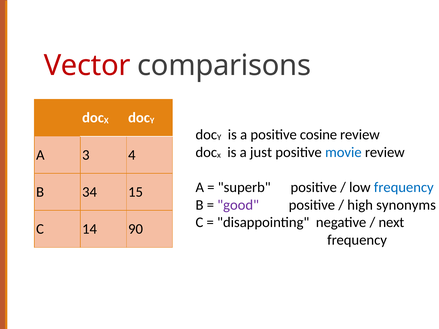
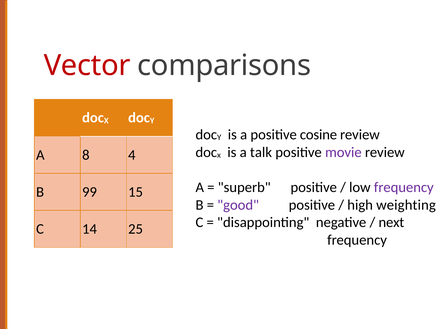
just: just -> talk (261, 152)
movie colour: blue -> purple (343, 152)
3: 3 -> 8 (86, 155)
frequency colour: blue -> purple (404, 188)
34: 34 -> 99 (90, 192)
synonyms: synonyms -> weighting (406, 205)
90: 90 -> 25 (136, 229)
